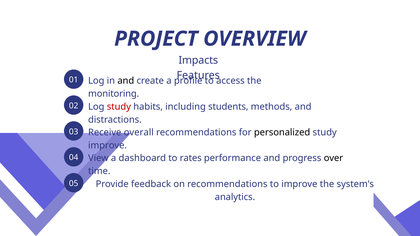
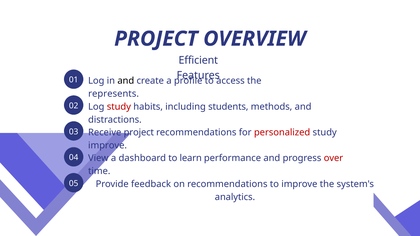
Impacts: Impacts -> Efficient (198, 60)
monitoring: monitoring -> represents (114, 94)
Receive overall: overall -> project (139, 133)
personalized colour: black -> red (282, 133)
rates: rates -> learn (191, 158)
over colour: black -> red (333, 158)
